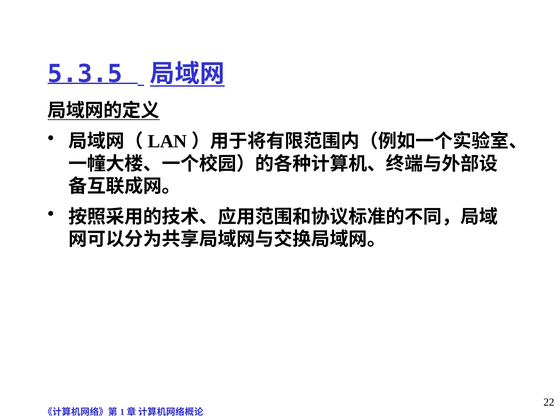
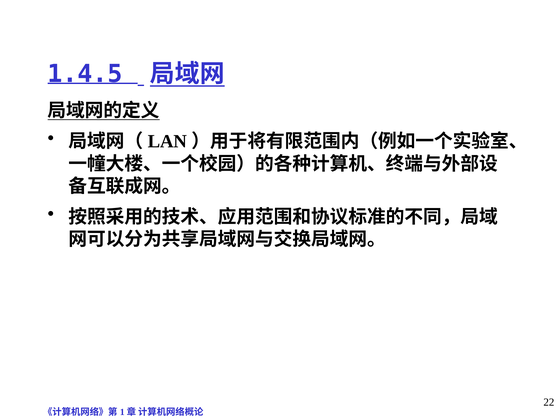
5.3.5: 5.3.5 -> 1.4.5 (85, 74)
